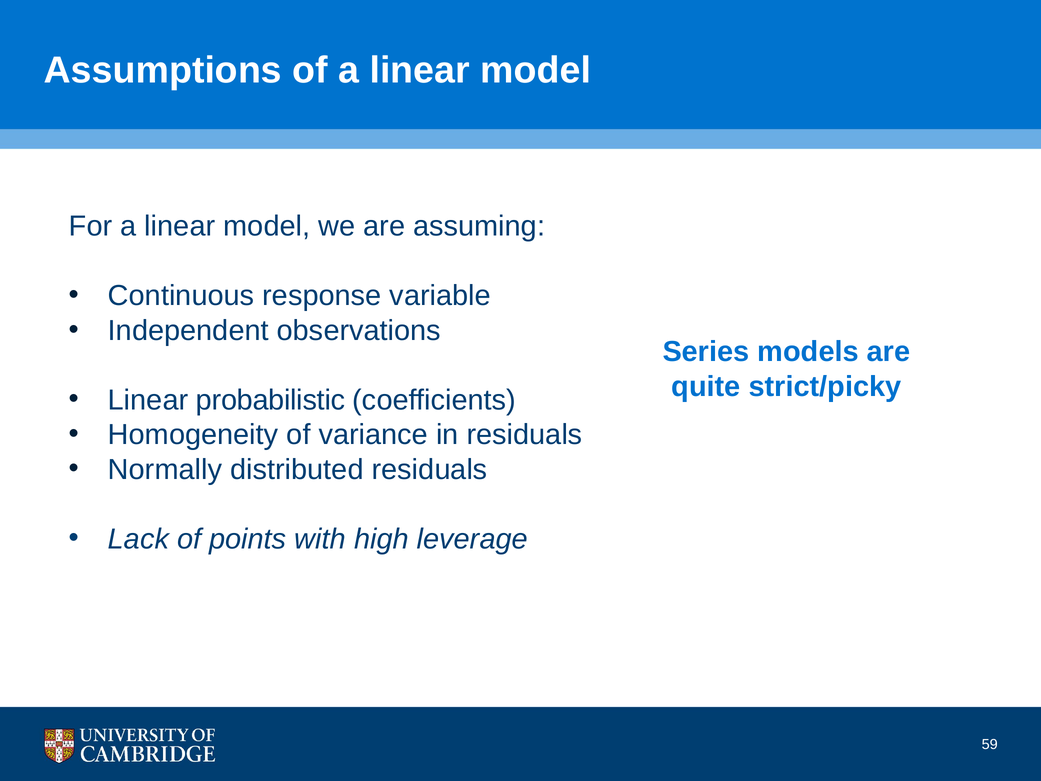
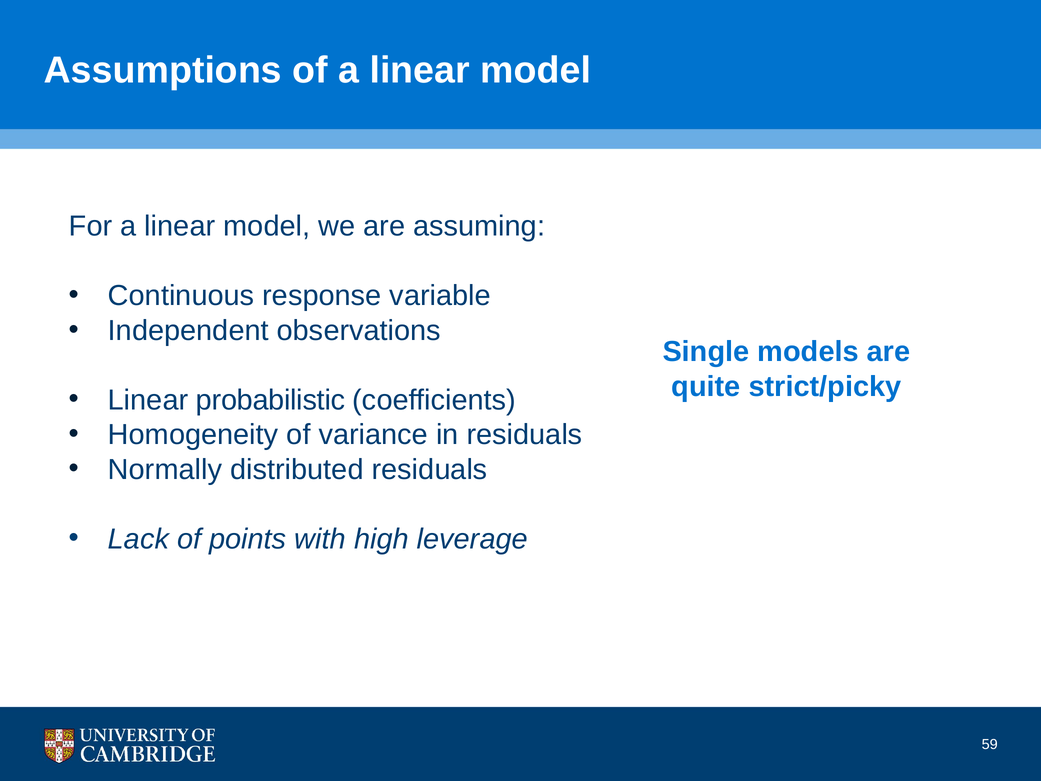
Series: Series -> Single (706, 352)
